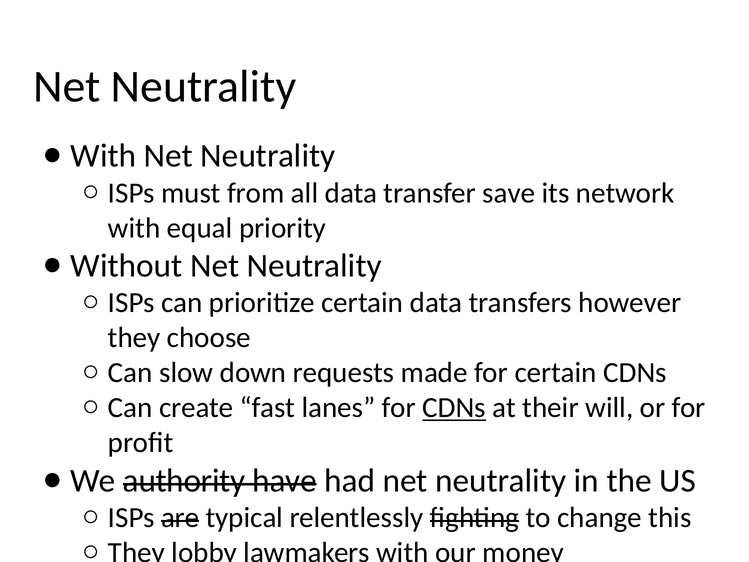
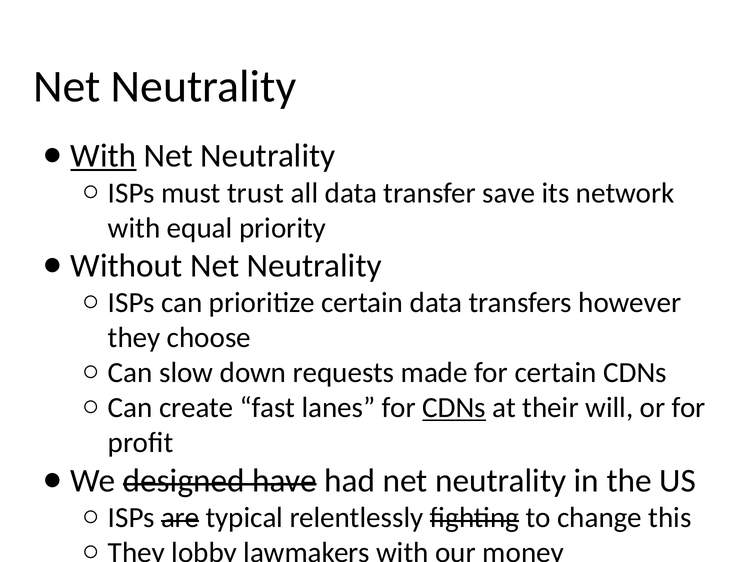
With underline: none -> present (103, 156)
from: from -> trust (256, 193)
authority: authority -> designed (184, 480)
